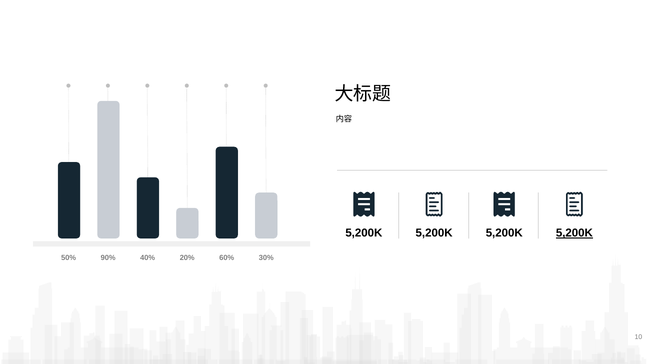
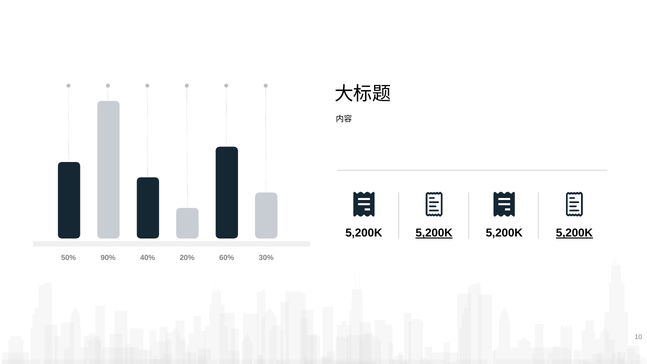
5,200K underline: none -> present (434, 233)
